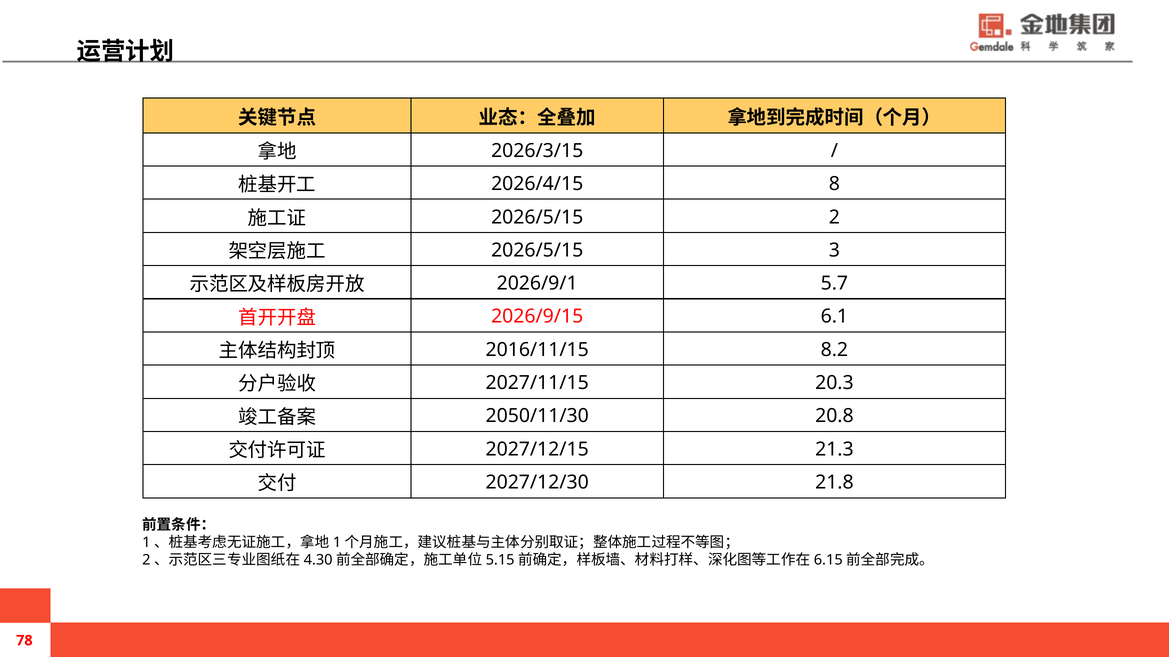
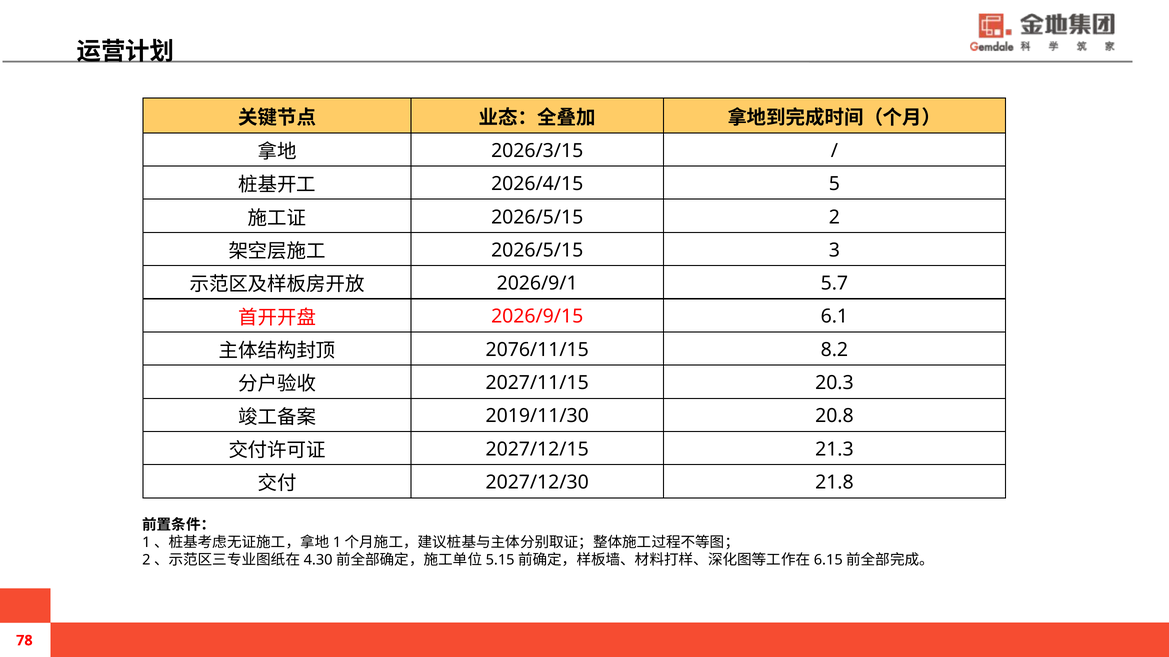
8: 8 -> 5 (834, 184)
2016/11/15: 2016/11/15 -> 2076/11/15 (537, 350)
2050/11/30: 2050/11/30 -> 2019/11/30 (537, 416)
